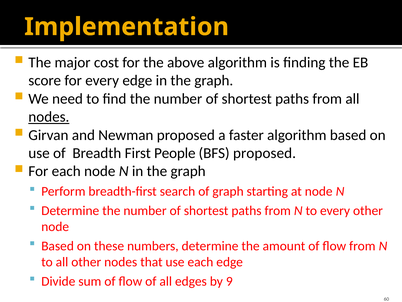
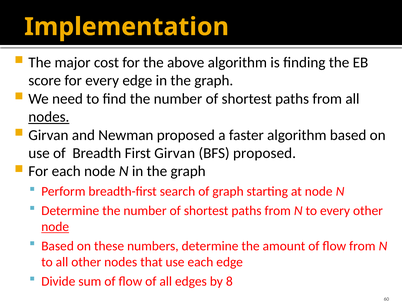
First People: People -> Girvan (175, 153)
node underline: none -> present (55, 226)
9: 9 -> 8 (229, 281)
